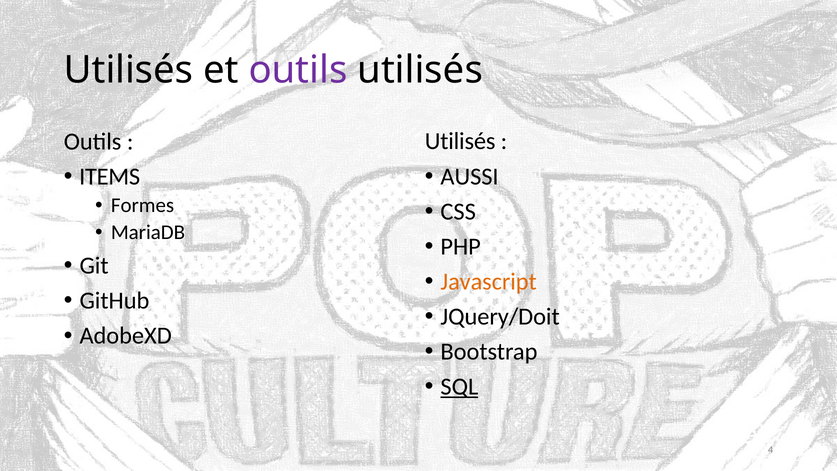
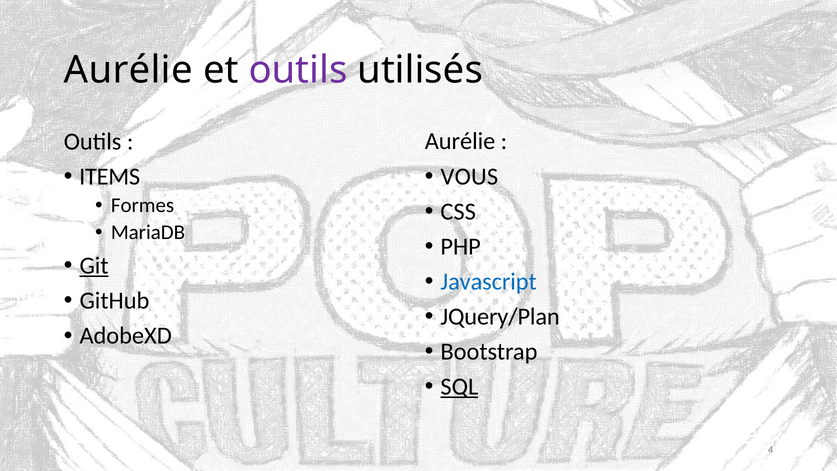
Utilisés: Utilisés -> Aurélie (128, 70)
Utilisés: Utilisés -> Aurélie (460, 141)
AUSSI: AUSSI -> VOUS (469, 176)
Git underline: none -> present (94, 266)
Javascript colour: orange -> blue (489, 282)
JQuery/Doit: JQuery/Doit -> JQuery/Plan (500, 317)
